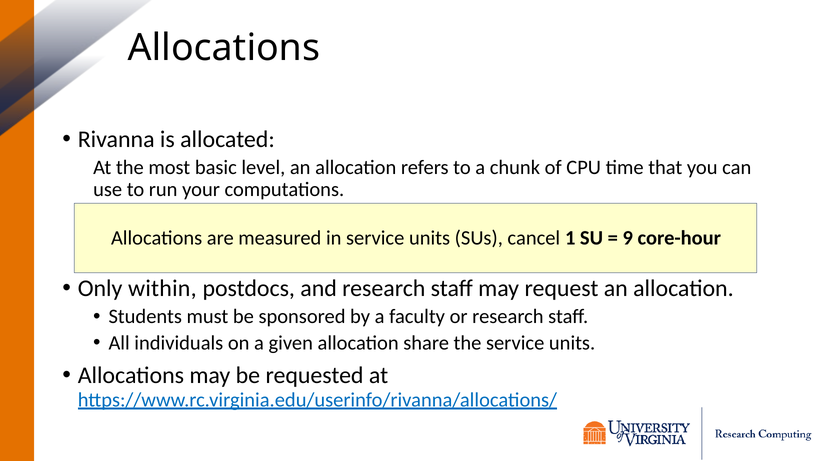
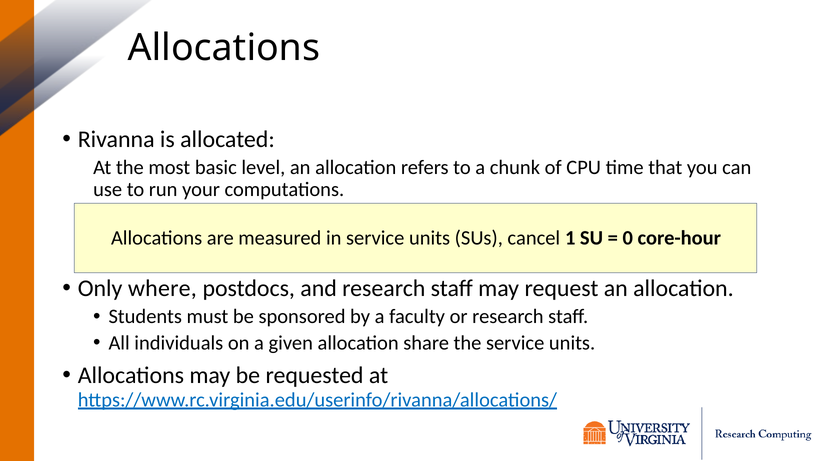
9: 9 -> 0 (628, 238)
within: within -> where (162, 289)
